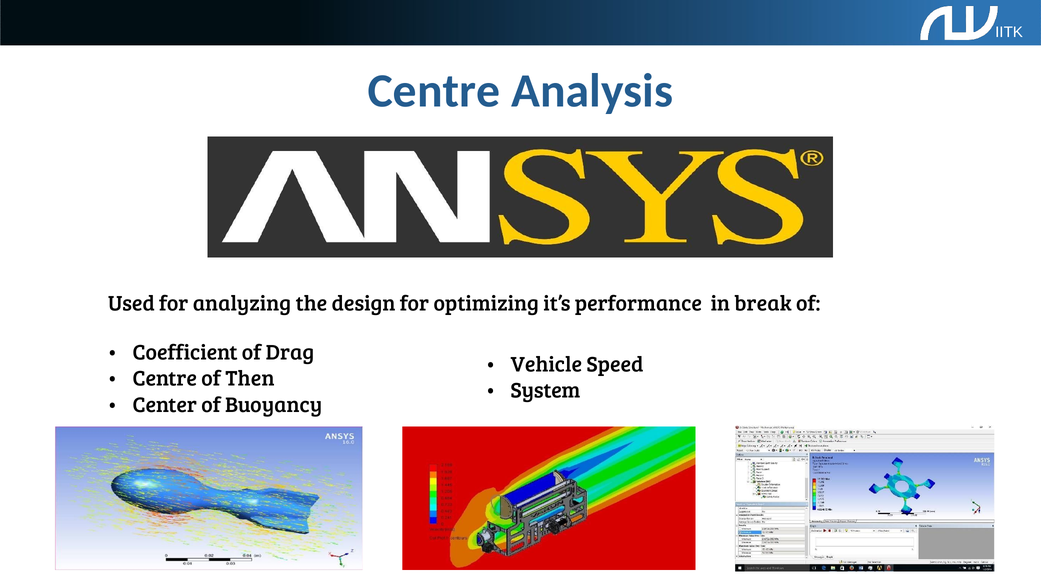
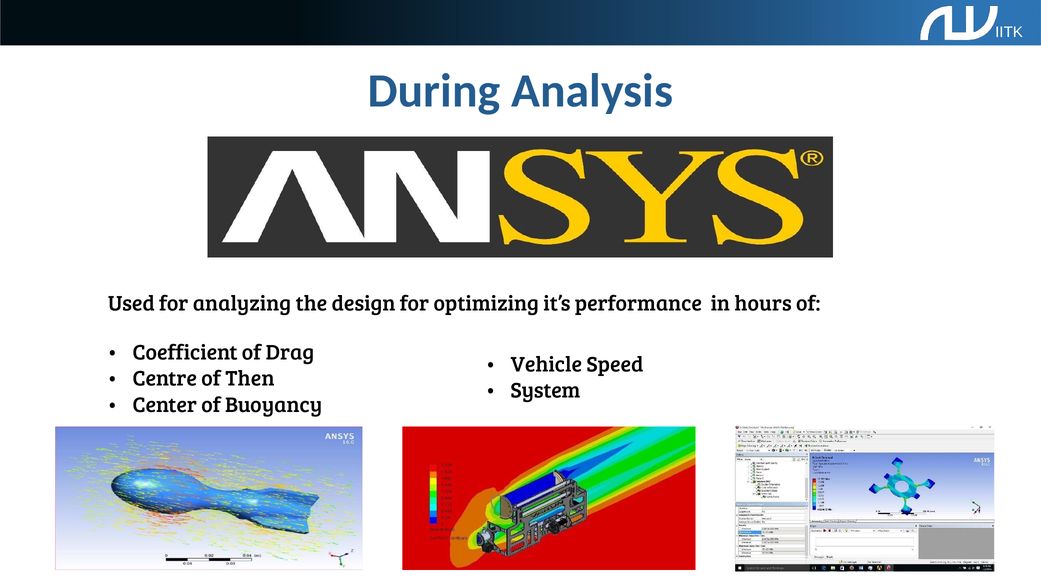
Centre: Centre -> During (434, 91)
break: break -> hours (763, 303)
